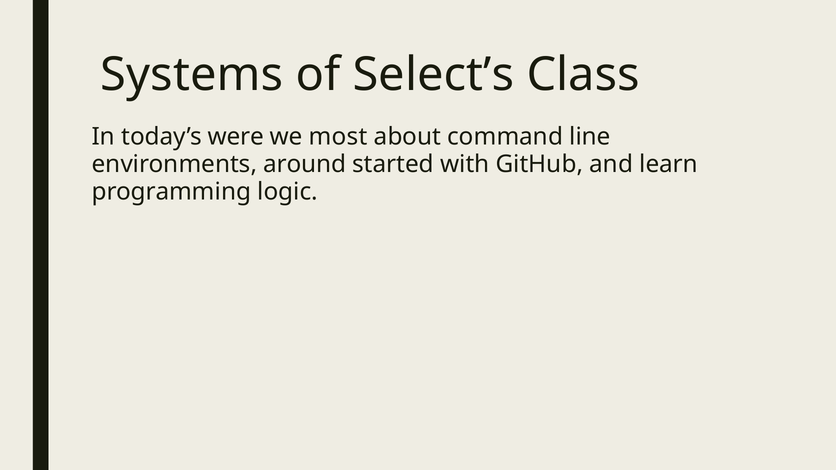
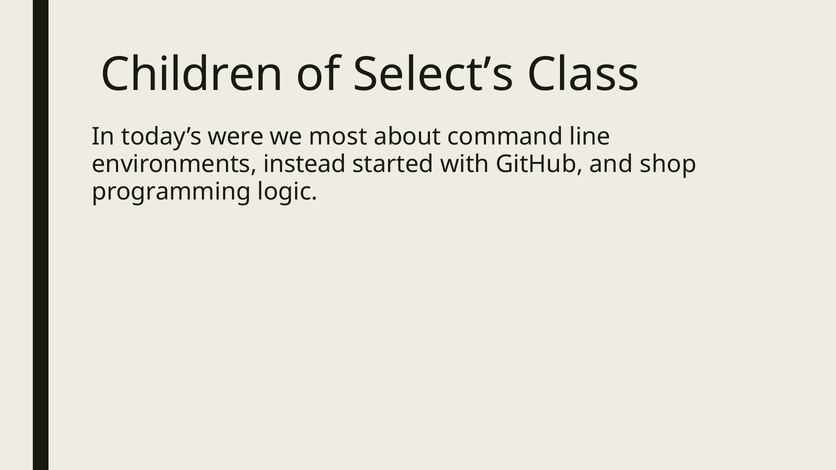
Systems: Systems -> Children (192, 75)
around: around -> instead (305, 164)
learn: learn -> shop (668, 164)
